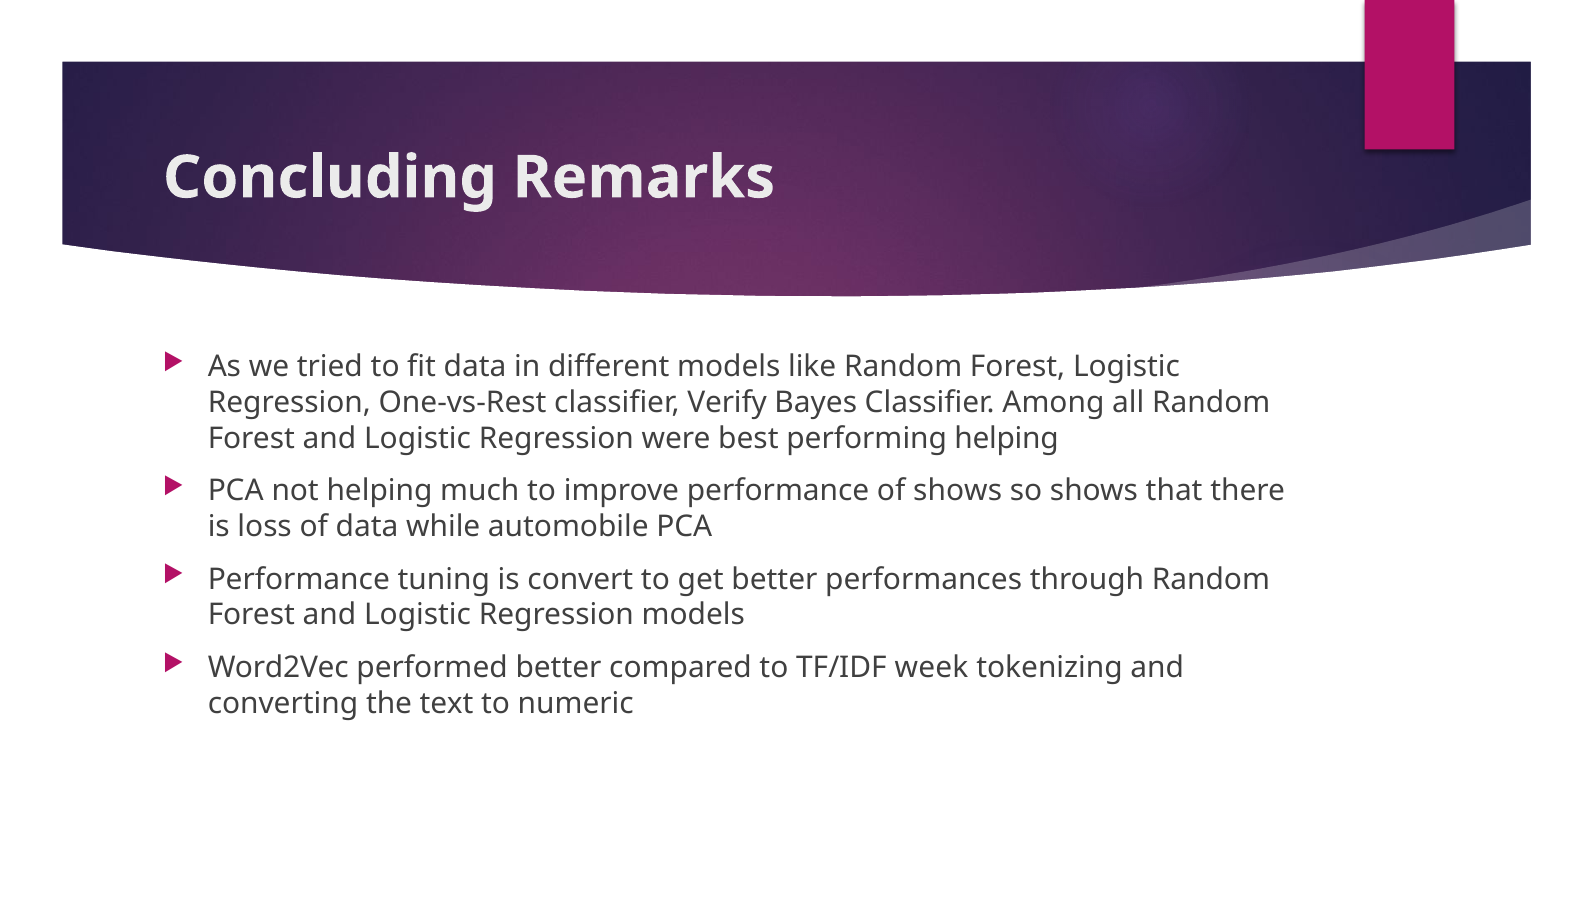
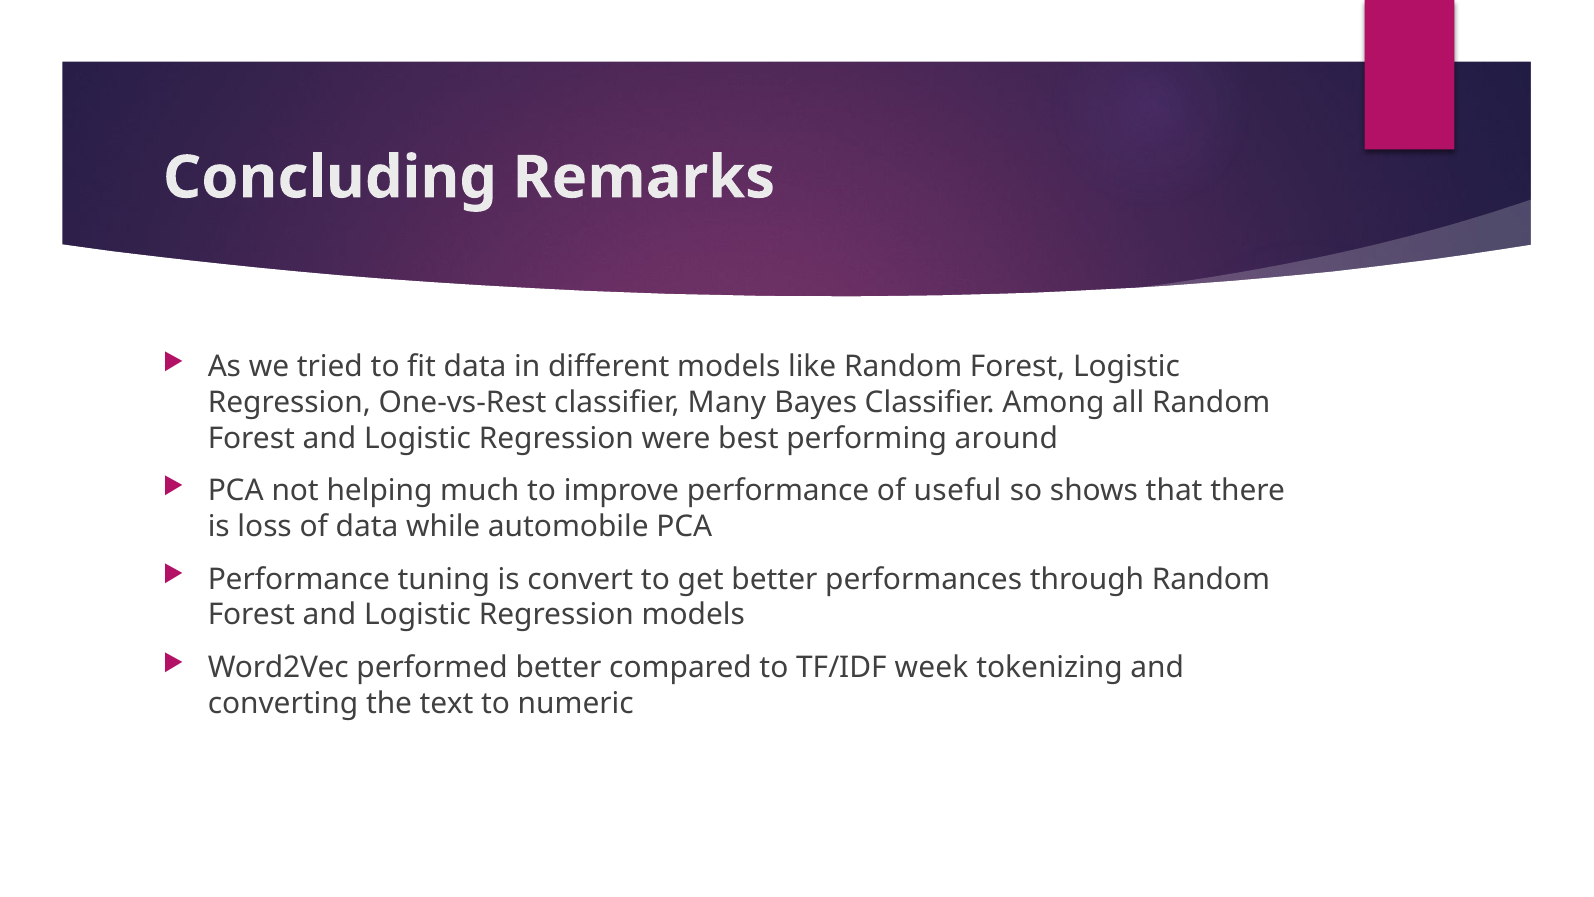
Verify: Verify -> Many (727, 402)
performing helping: helping -> around (1006, 438)
of shows: shows -> useful (958, 491)
